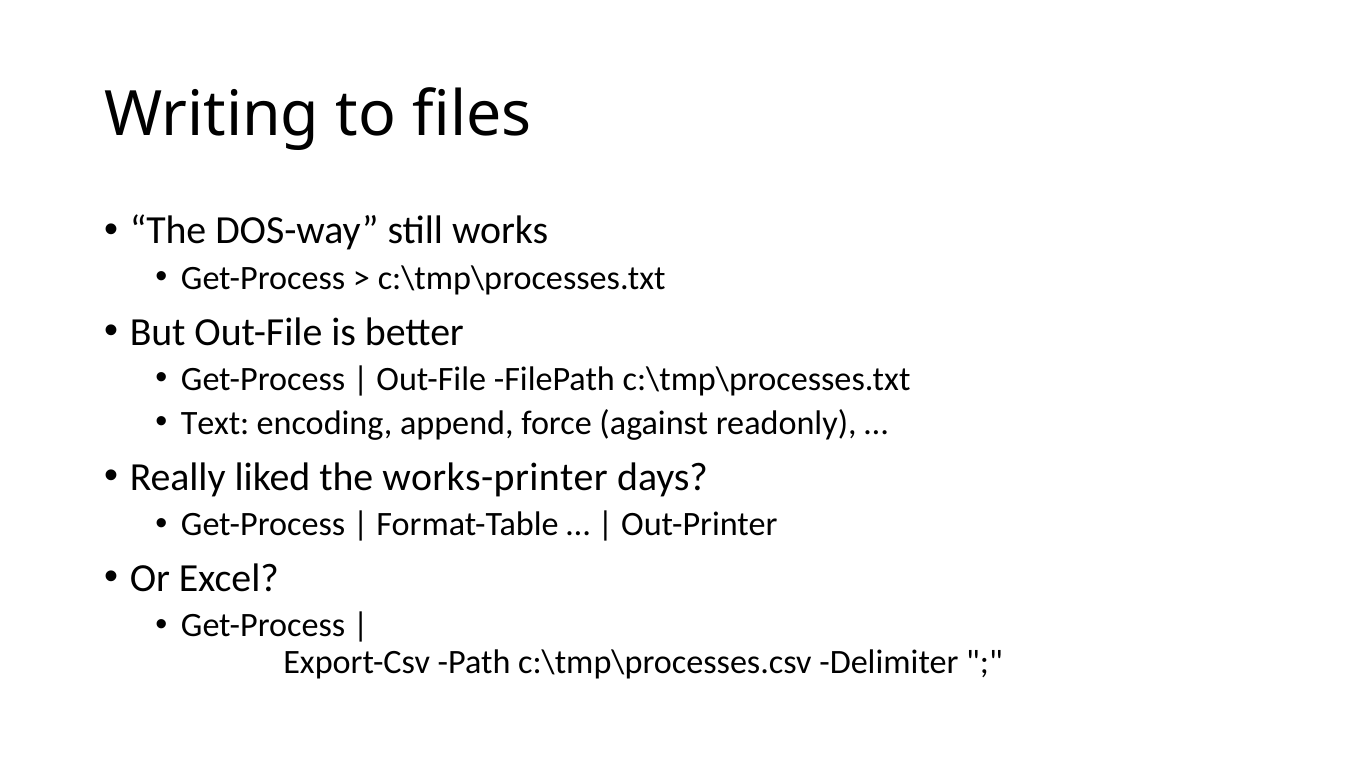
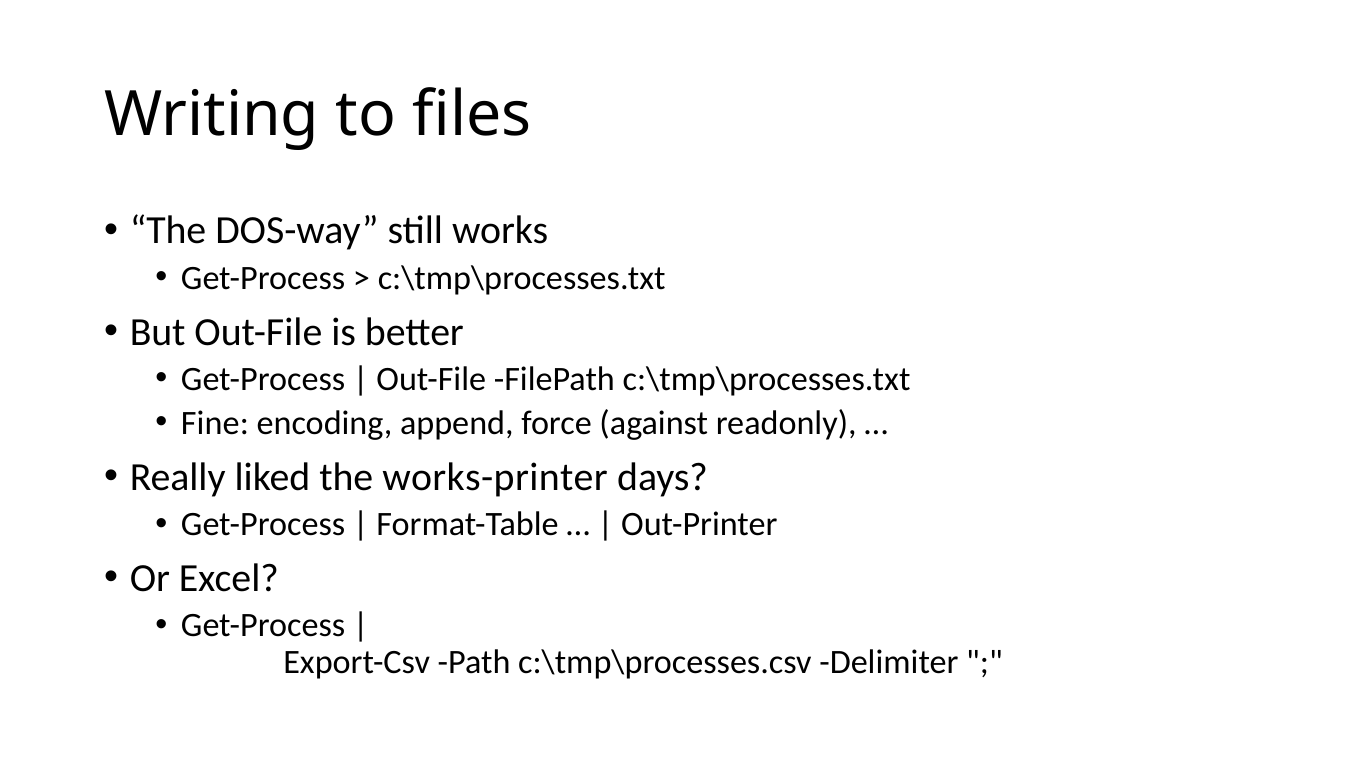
Text: Text -> Fine (215, 423)
